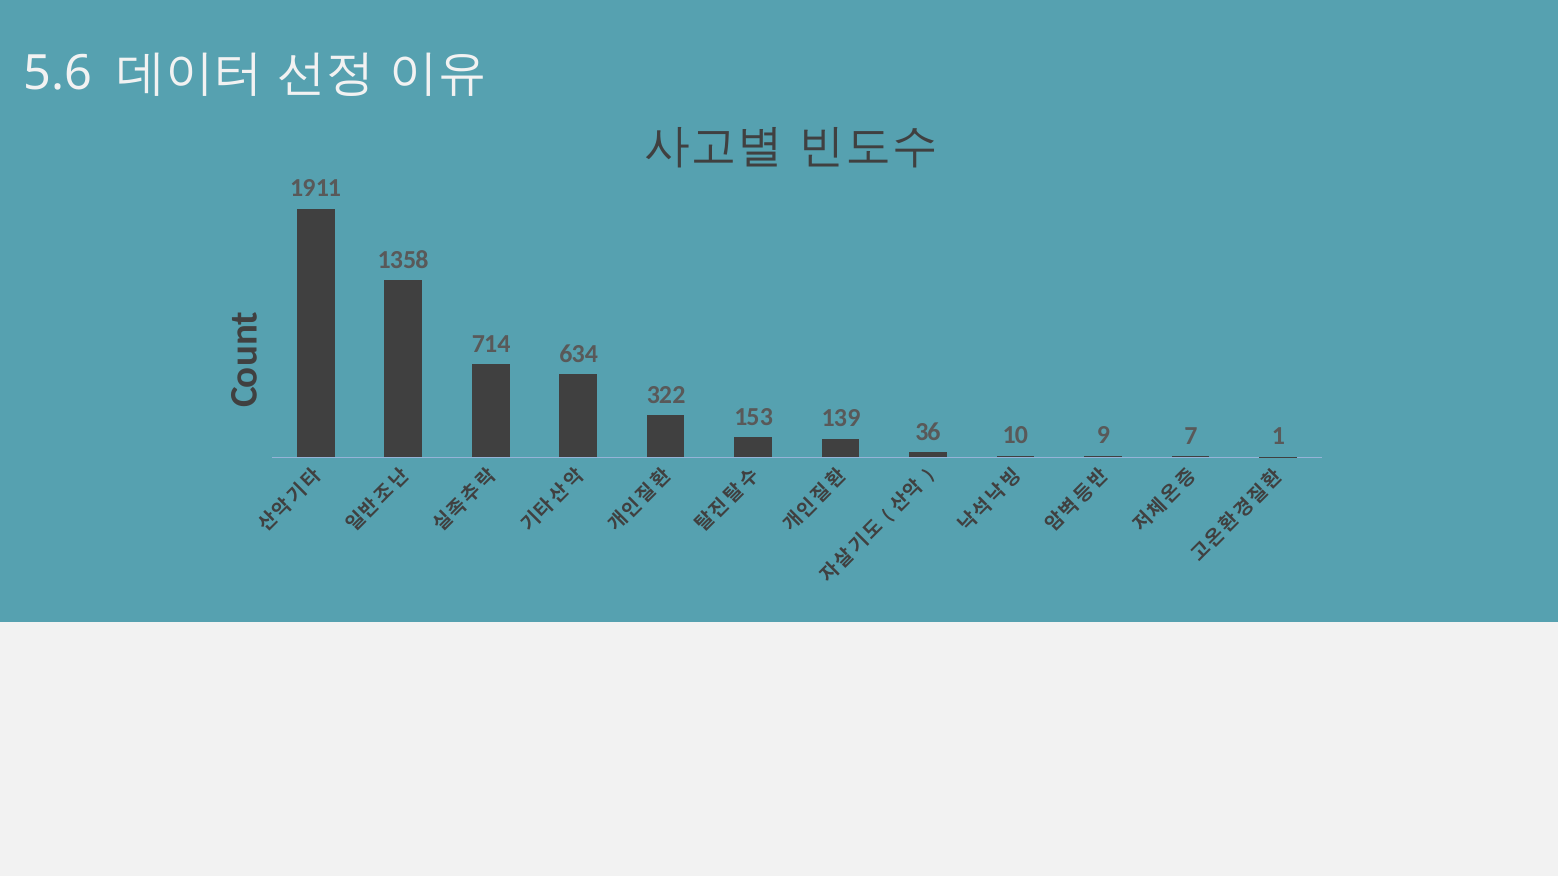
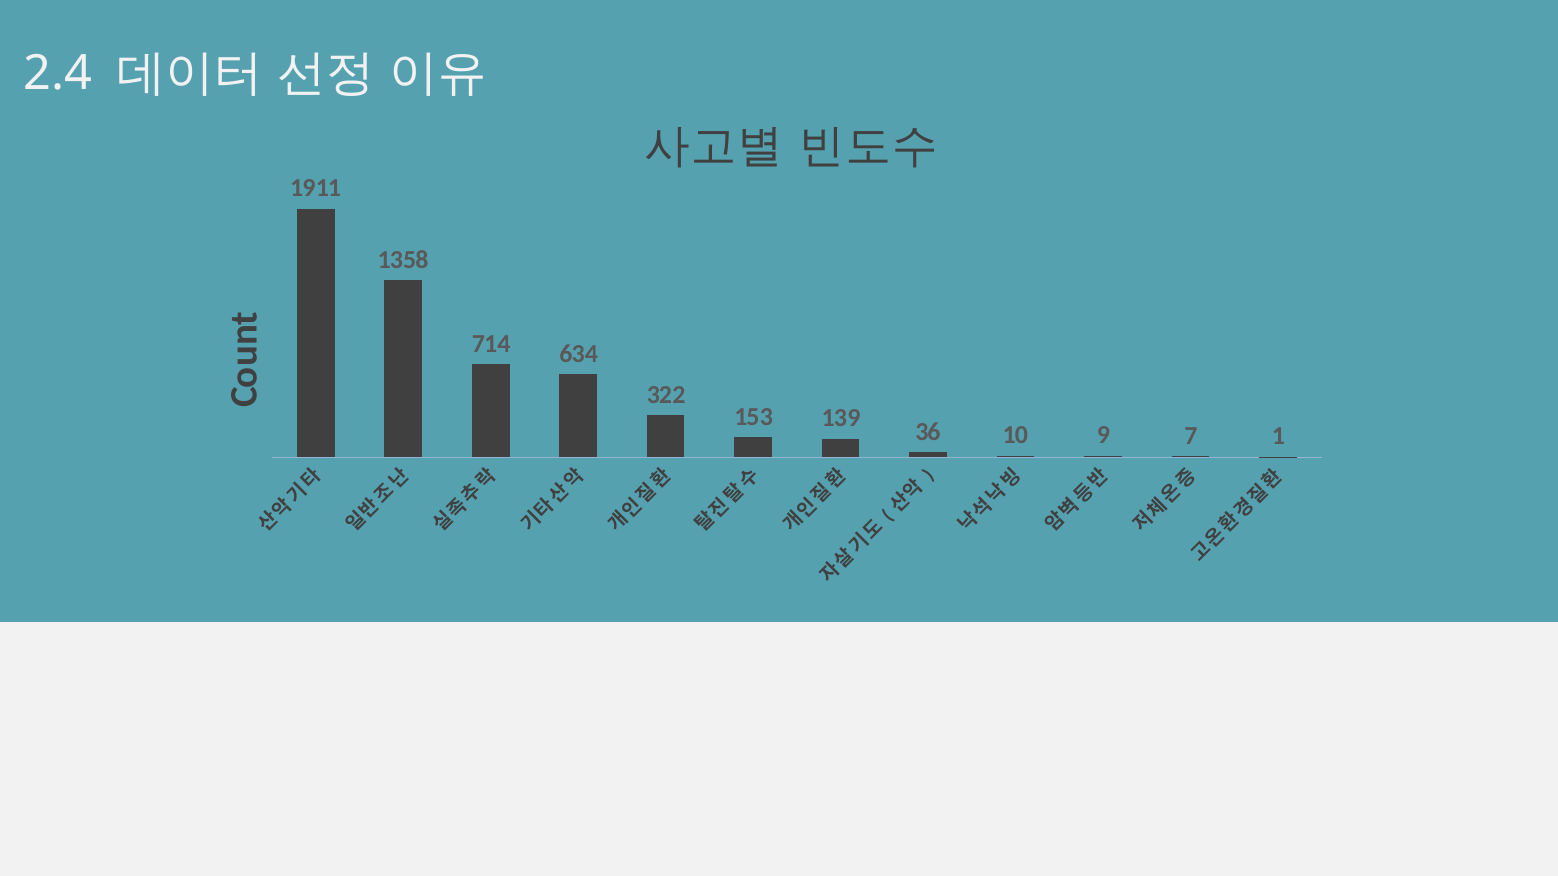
5.6: 5.6 -> 2.4 (58, 73)
